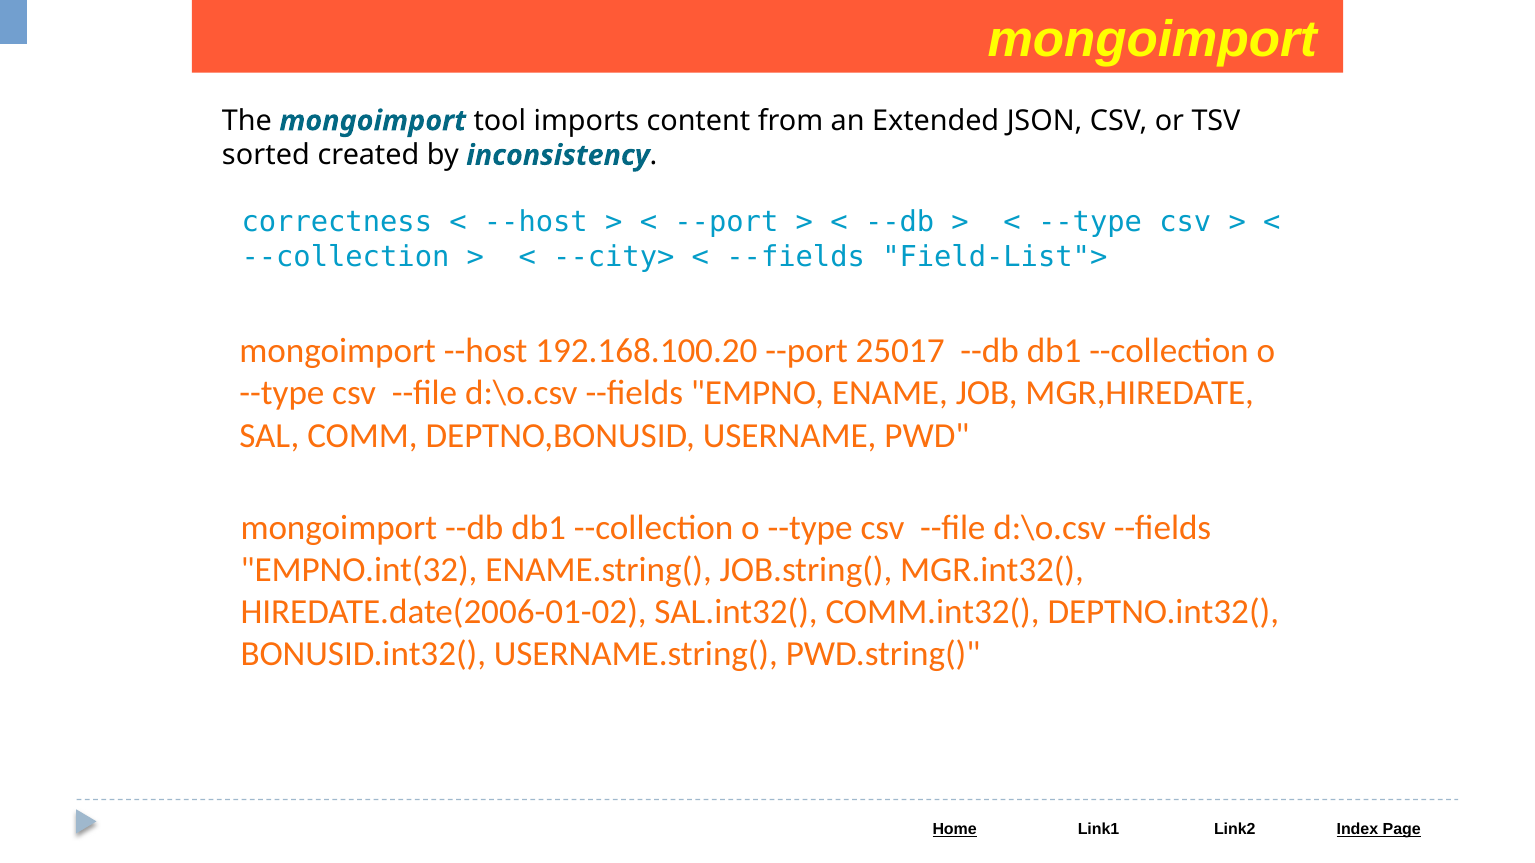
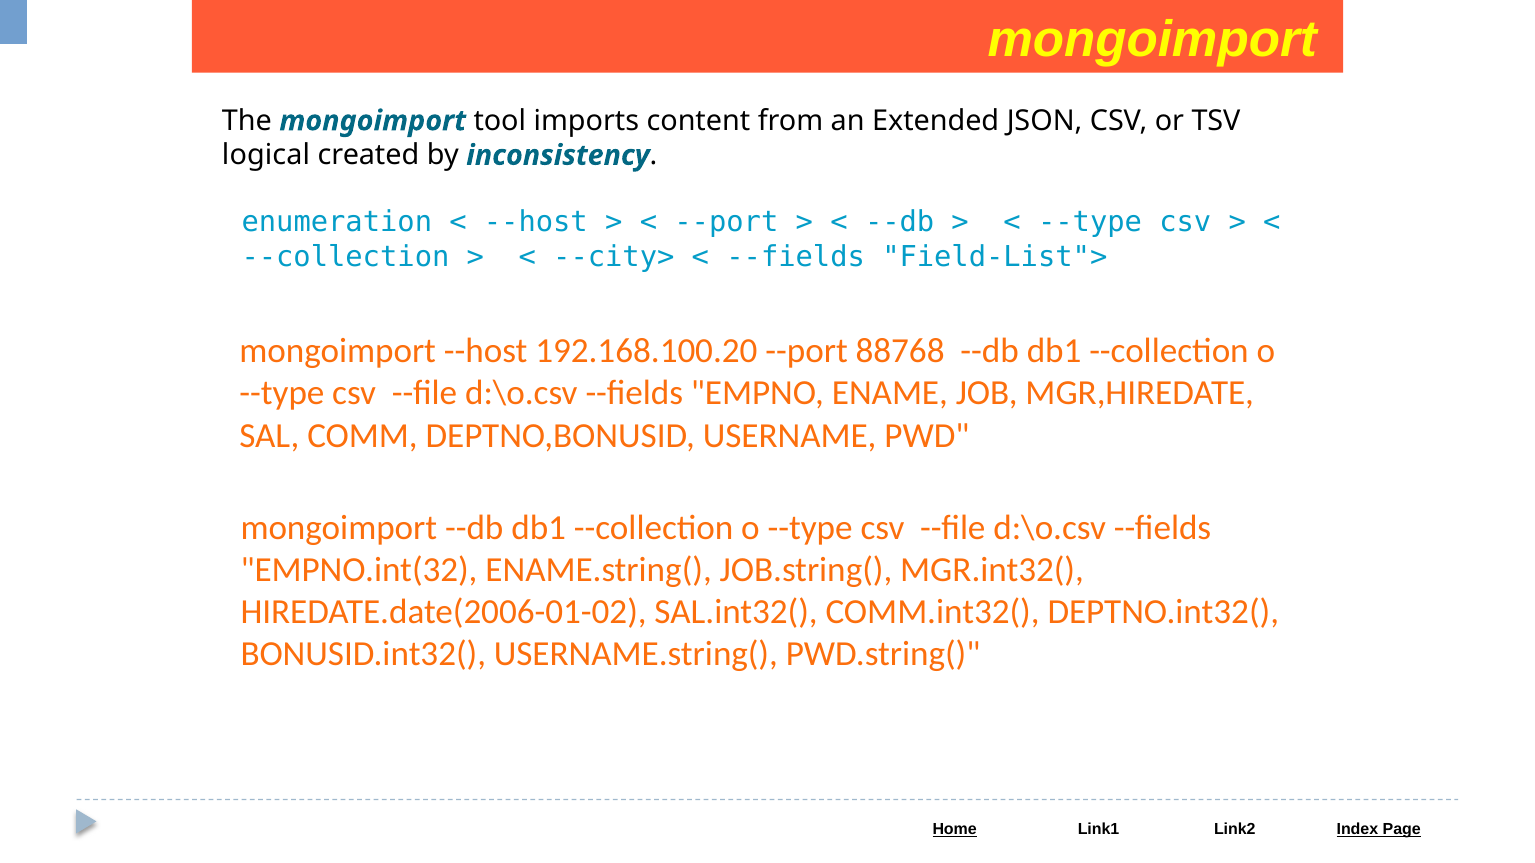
sorted: sorted -> logical (266, 155)
correctness: correctness -> enumeration (337, 222)
25017: 25017 -> 88768 (900, 351)
